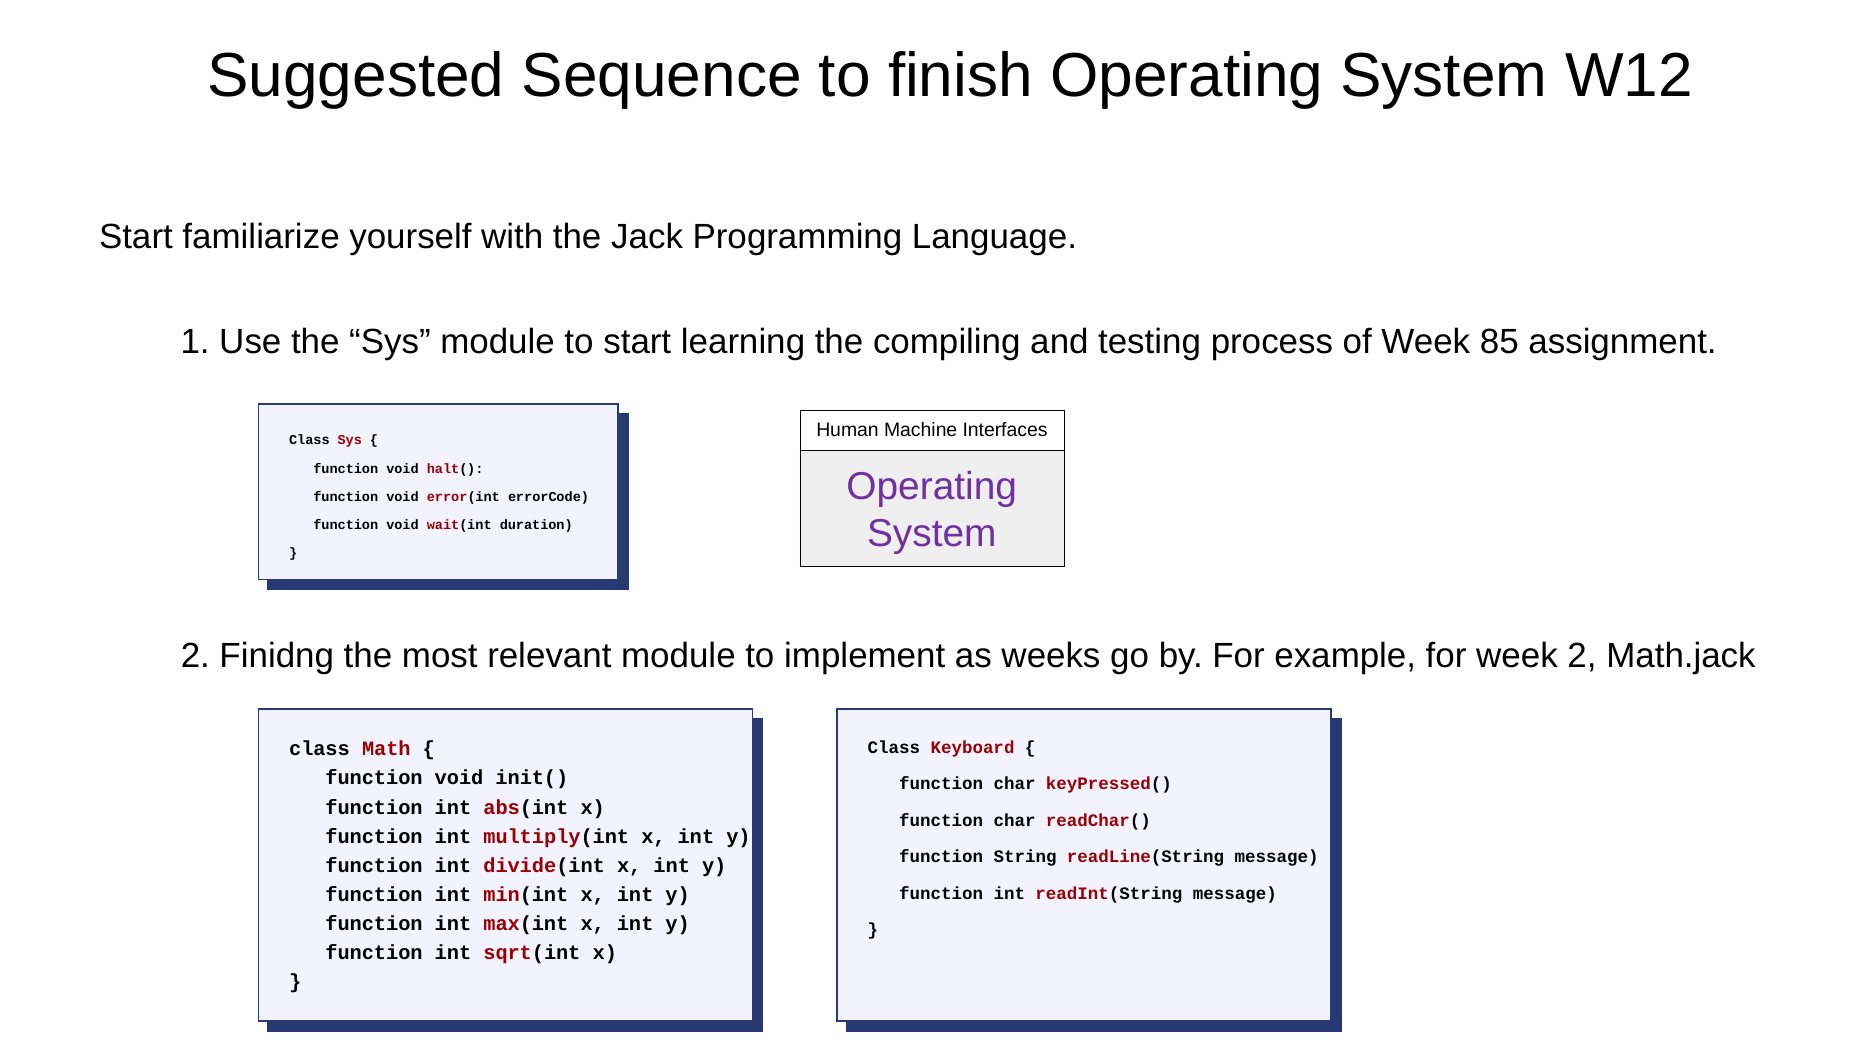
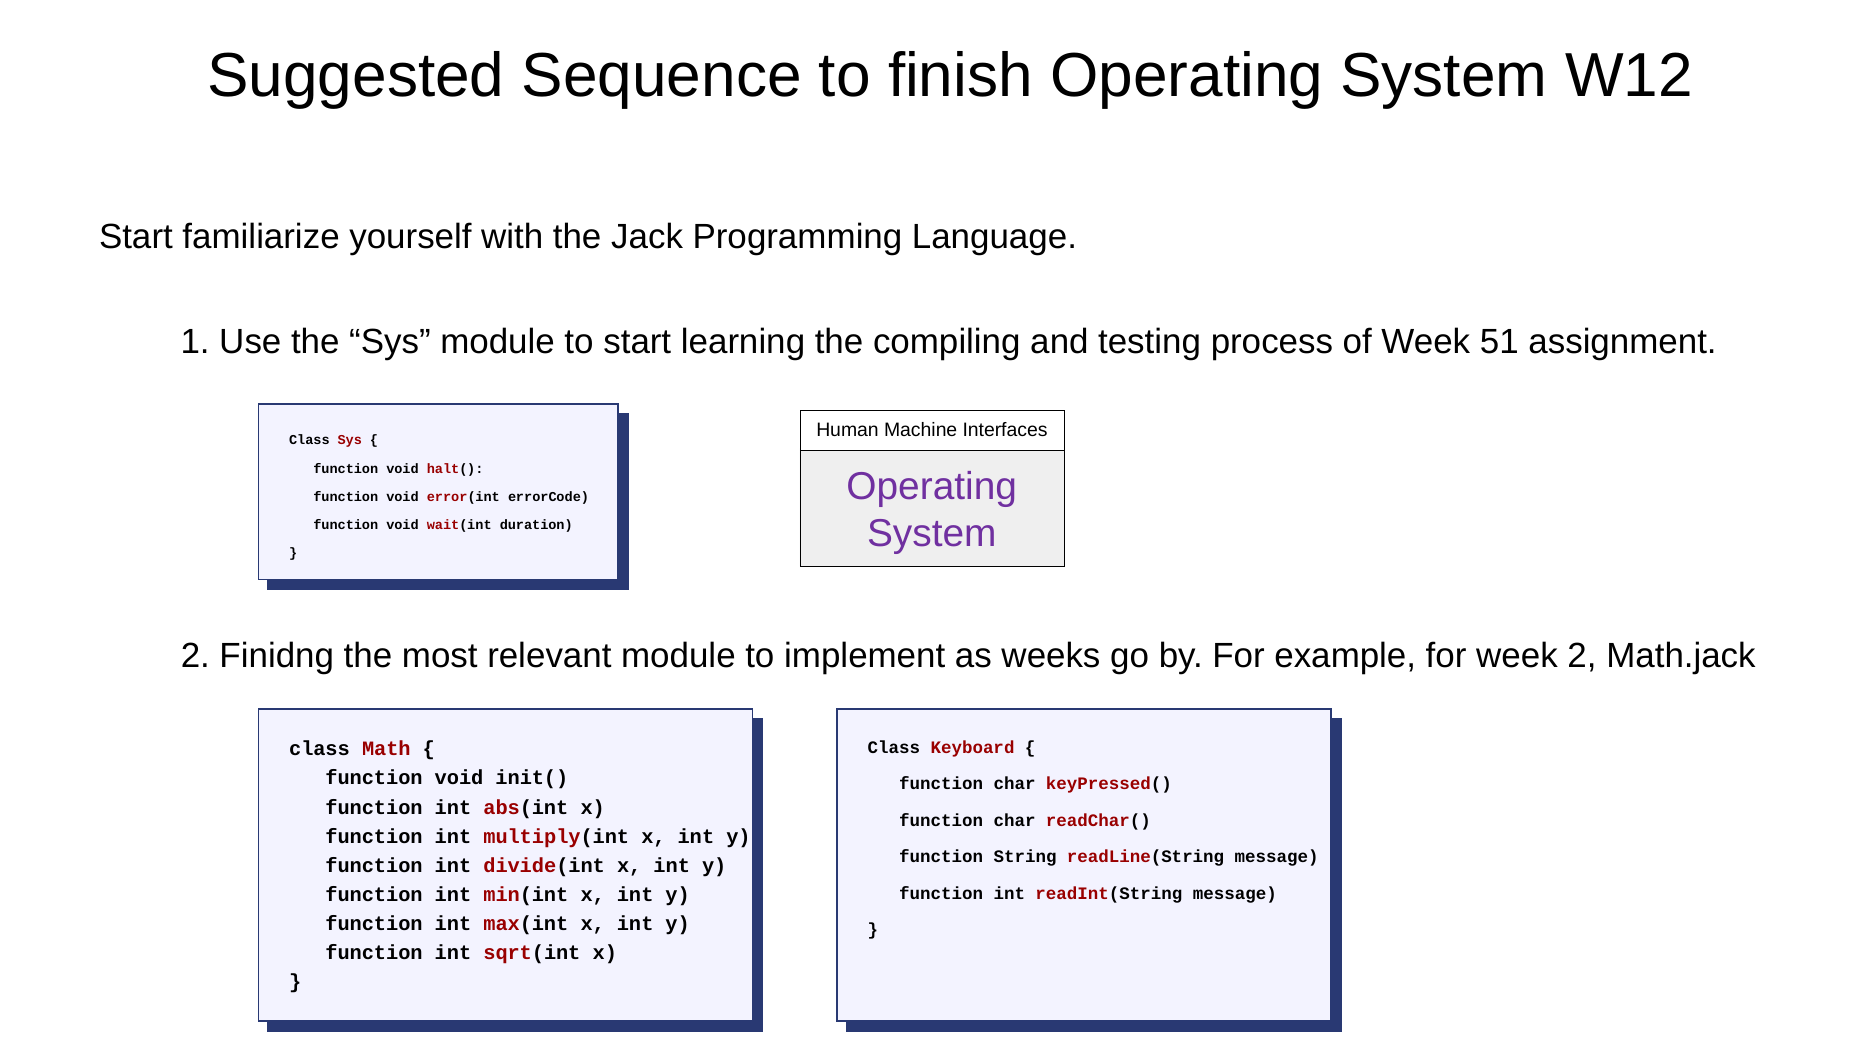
85: 85 -> 51 (1499, 342)
